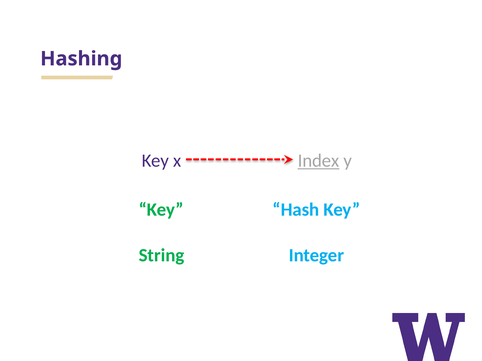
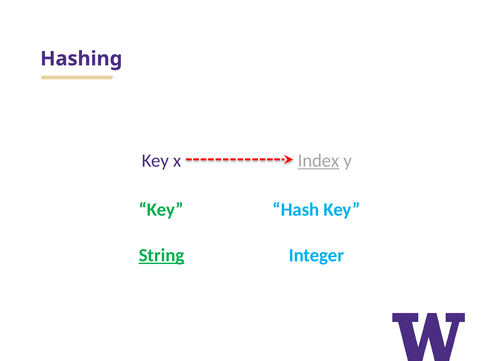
String underline: none -> present (162, 256)
